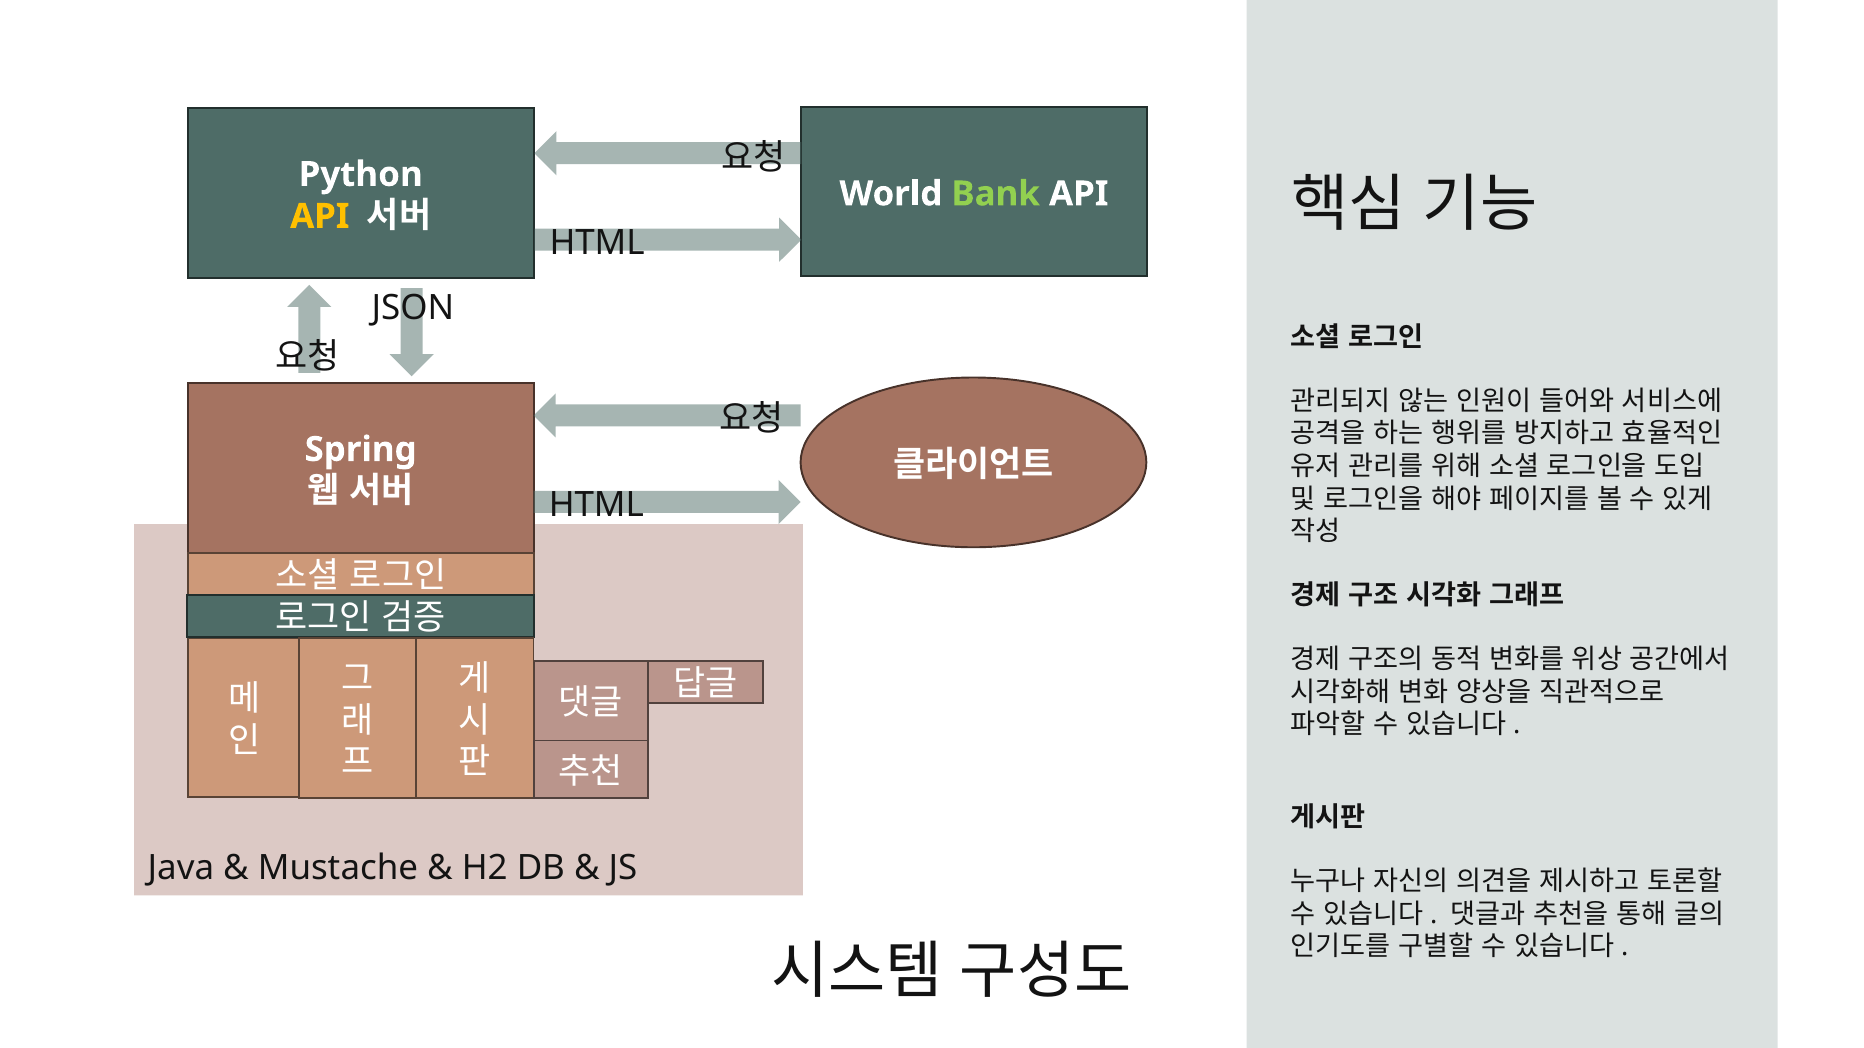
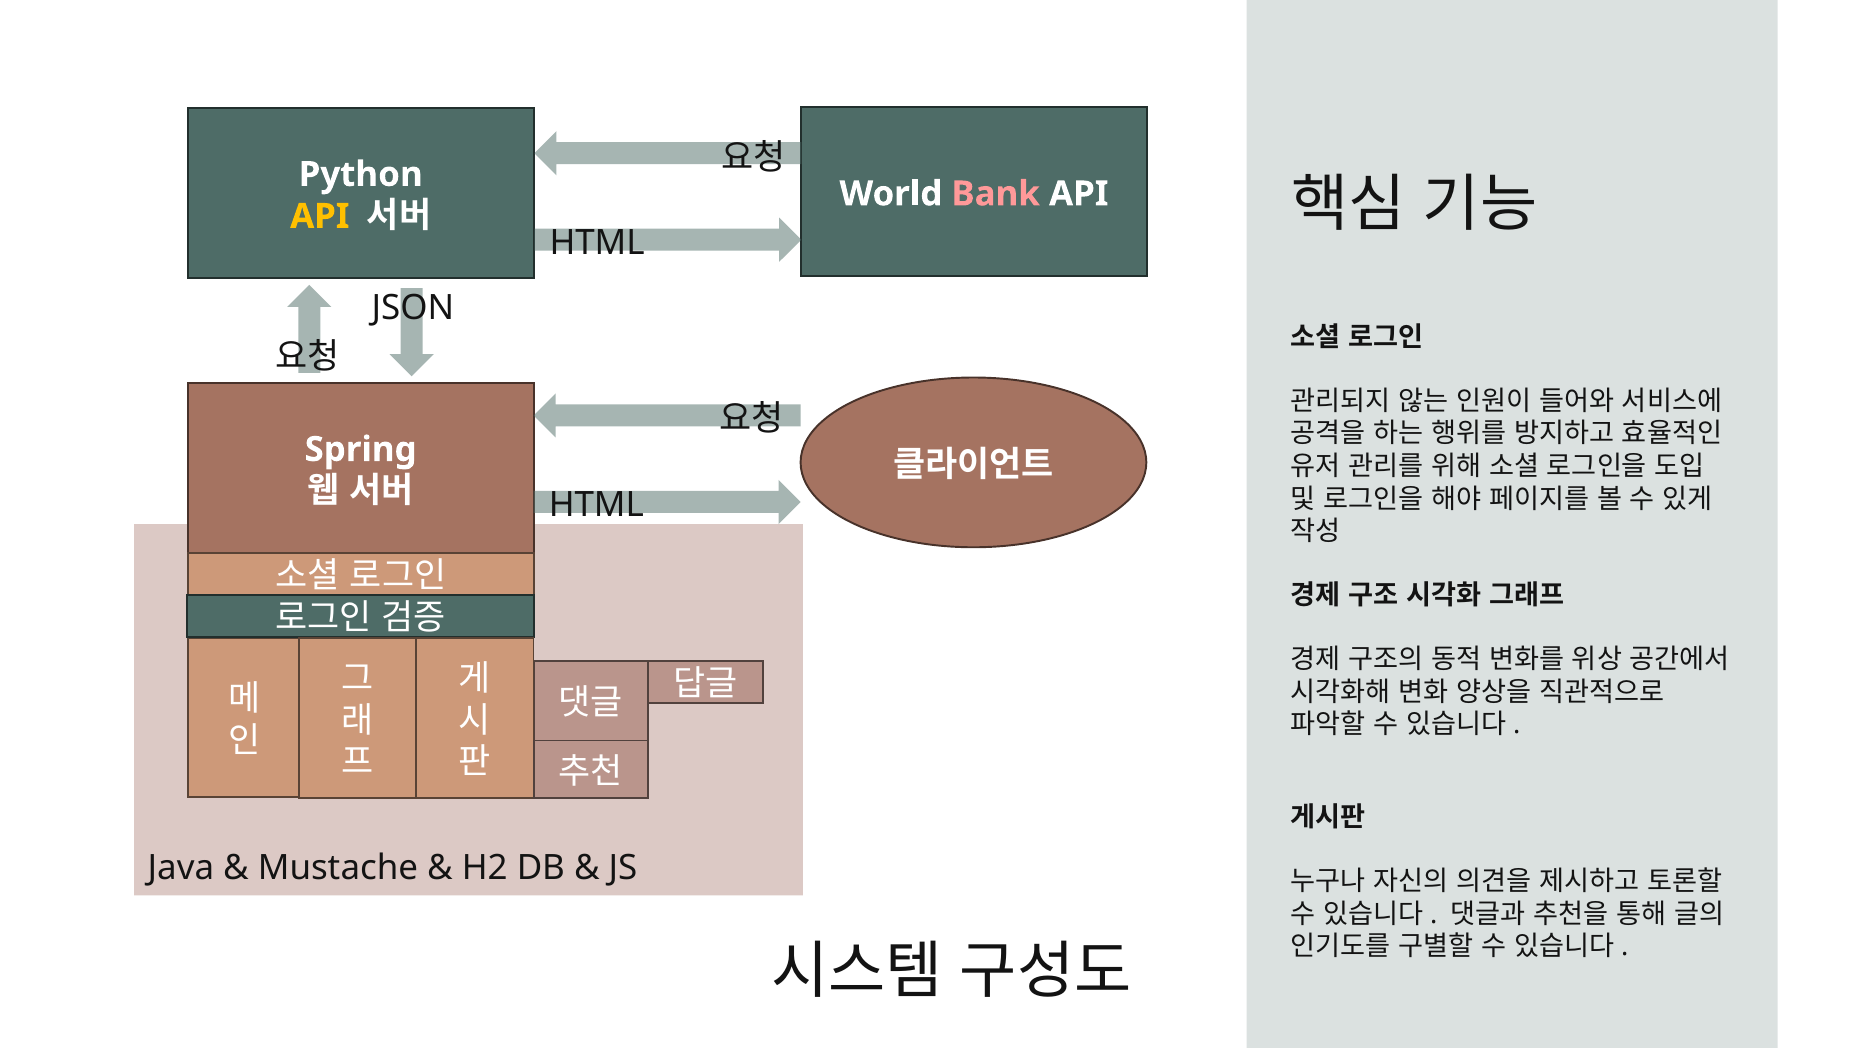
Bank colour: light green -> pink (996, 194)
